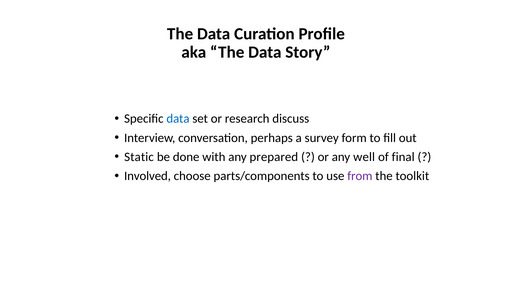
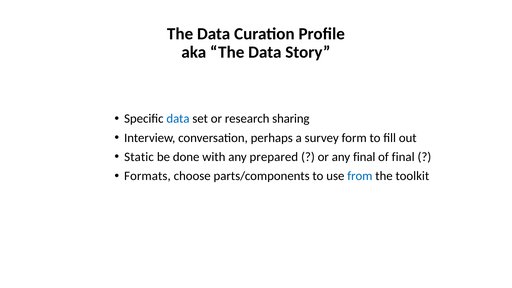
discuss: discuss -> sharing (291, 119)
any well: well -> final (364, 157)
Involved: Involved -> Formats (147, 176)
from colour: purple -> blue (360, 176)
